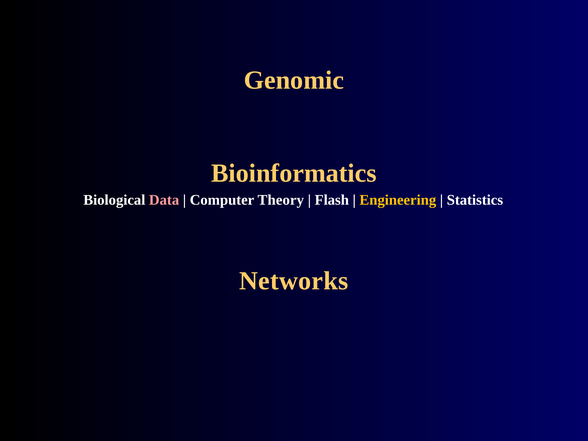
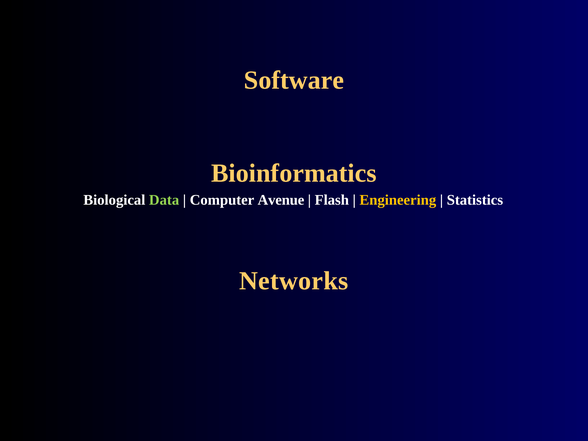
Genomic: Genomic -> Software (294, 80)
Data colour: pink -> light green (164, 200)
Theory: Theory -> Avenue (281, 200)
